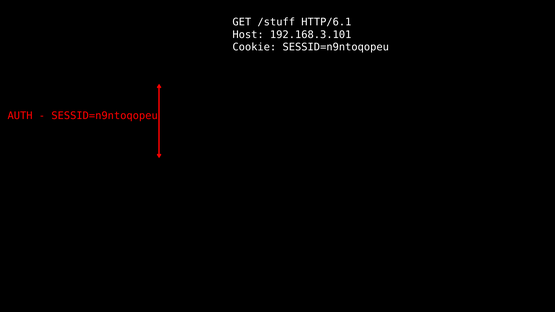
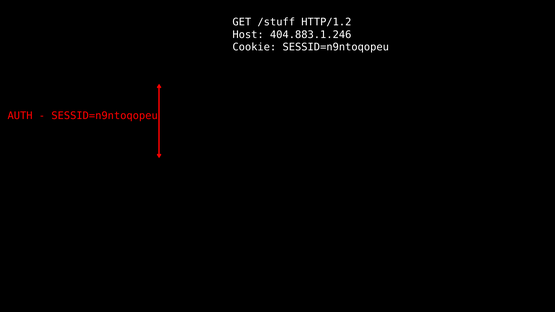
HTTP/6.1: HTTP/6.1 -> HTTP/1.2 (326, 22)
192.168.3.101: 192.168.3.101 -> 404.883.1.246 (311, 35)
